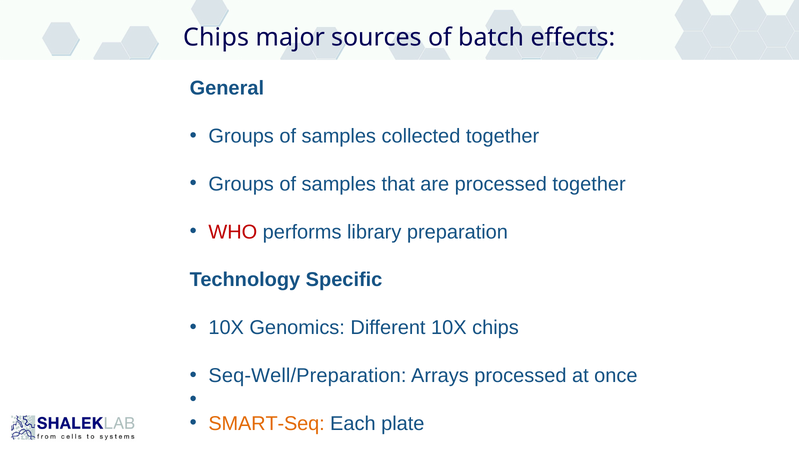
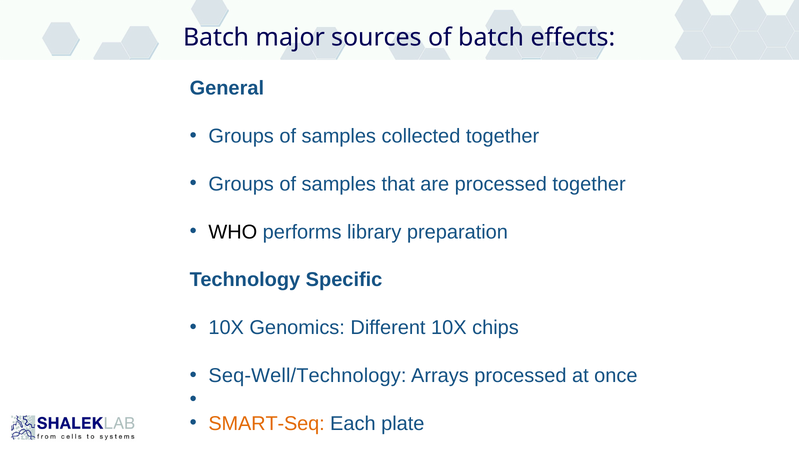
Chips: Chips -> Batch (216, 38)
WHO colour: red -> black (233, 232)
Seq-Well/Preparation: Seq-Well/Preparation -> Seq-Well/Technology (307, 376)
